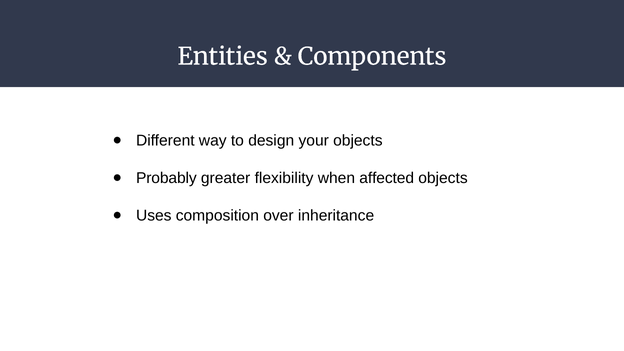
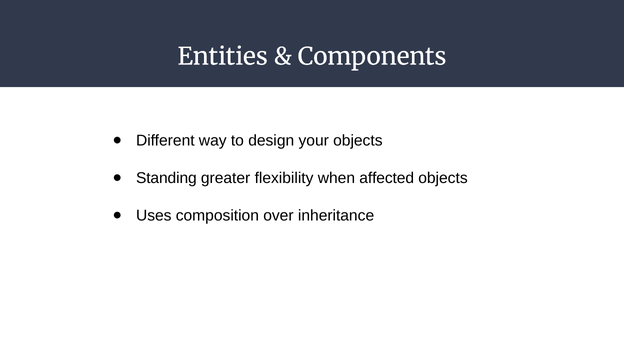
Probably: Probably -> Standing (166, 178)
